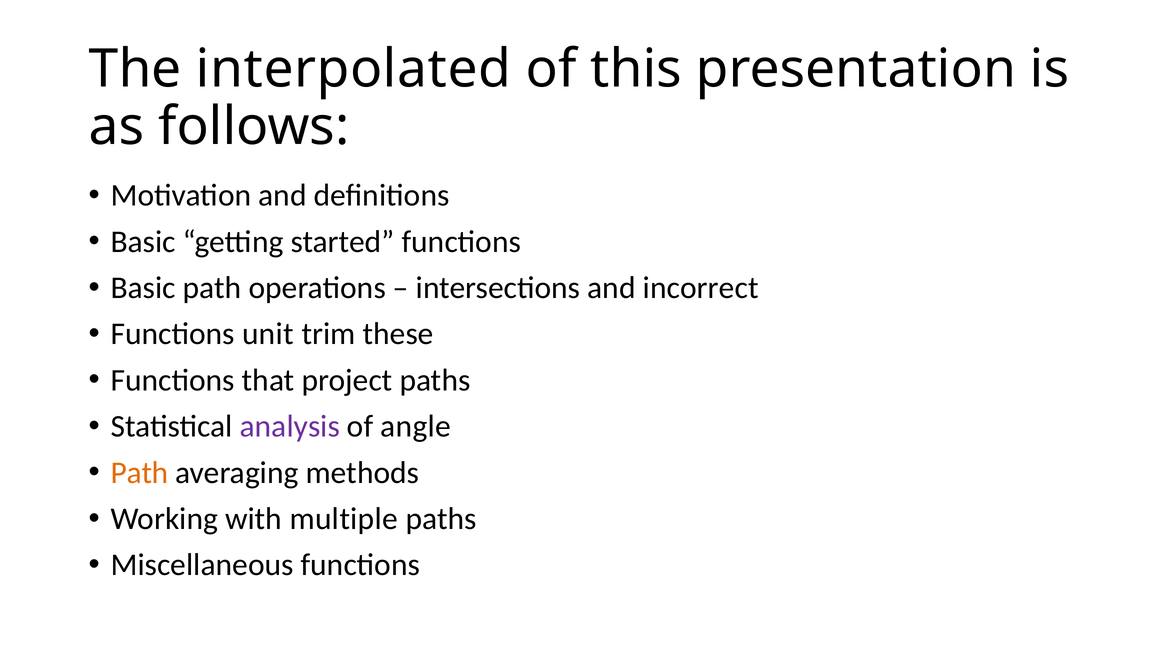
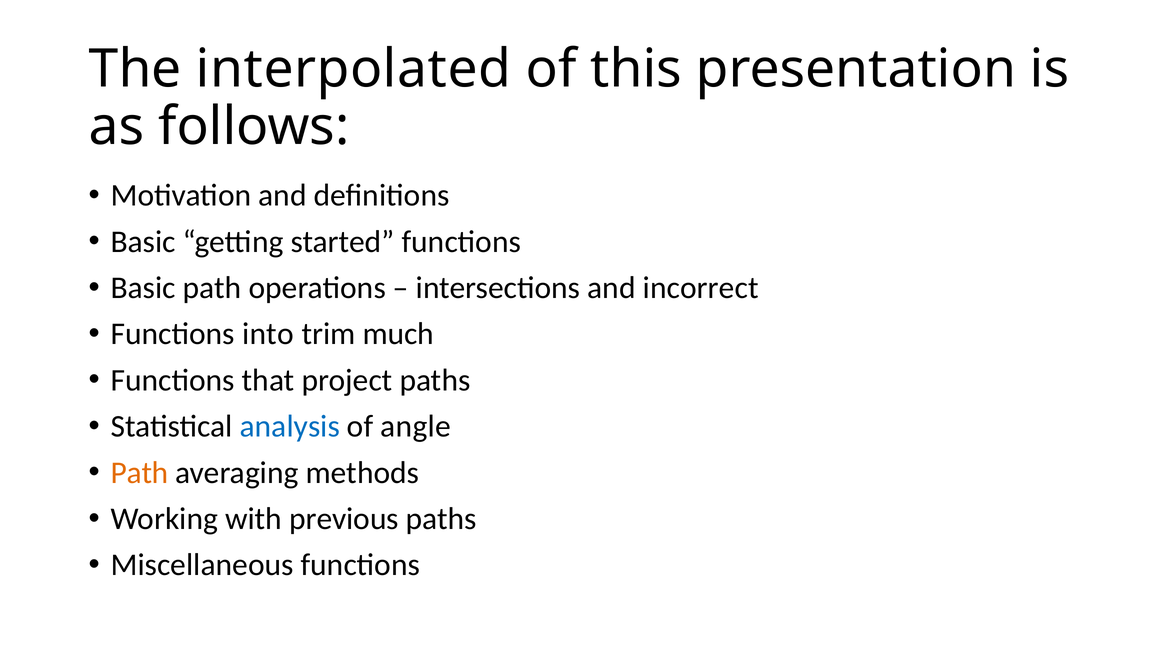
unit: unit -> into (268, 334)
these: these -> much (398, 334)
analysis colour: purple -> blue (290, 427)
multiple: multiple -> previous (344, 519)
